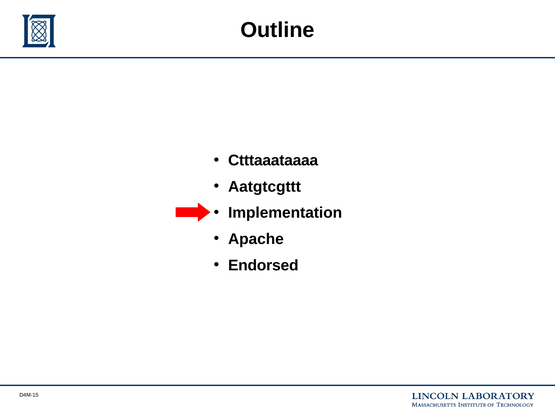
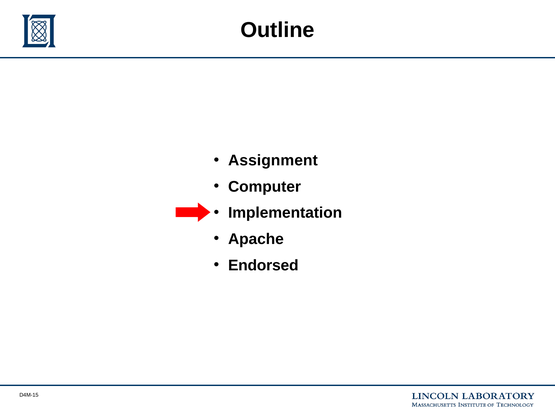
Ctttaaataaaa: Ctttaaataaaa -> Assignment (273, 161)
Aatgtcgttt: Aatgtcgttt -> Computer (265, 187)
